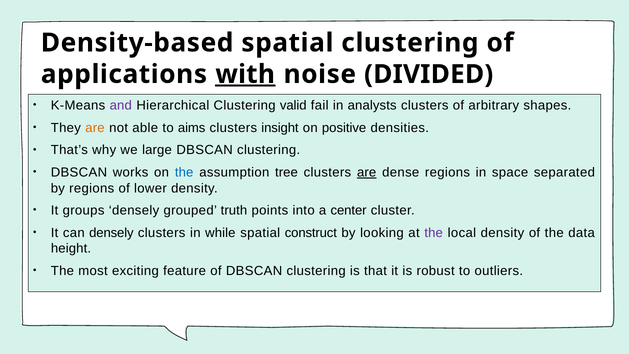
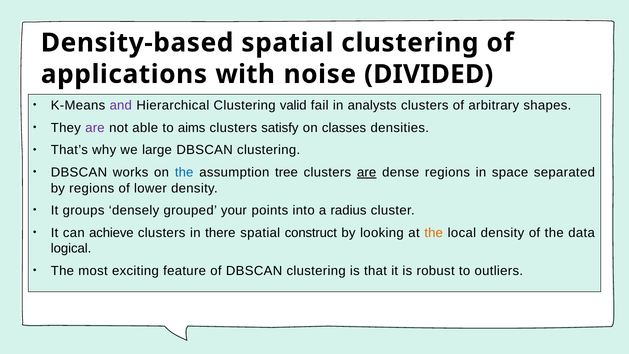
with underline: present -> none (245, 74)
are colour: orange -> purple (95, 128)
insight: insight -> satisfy (280, 128)
positive: positive -> classes (344, 128)
truth: truth -> your (234, 210)
center: center -> radius (349, 210)
can densely: densely -> achieve (111, 233)
while: while -> there (220, 233)
the colour: purple -> orange (434, 233)
height: height -> logical (71, 248)
